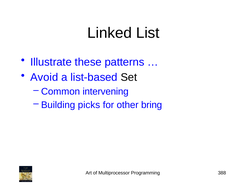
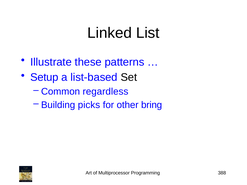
Avoid: Avoid -> Setup (44, 77)
intervening: intervening -> regardless (105, 92)
